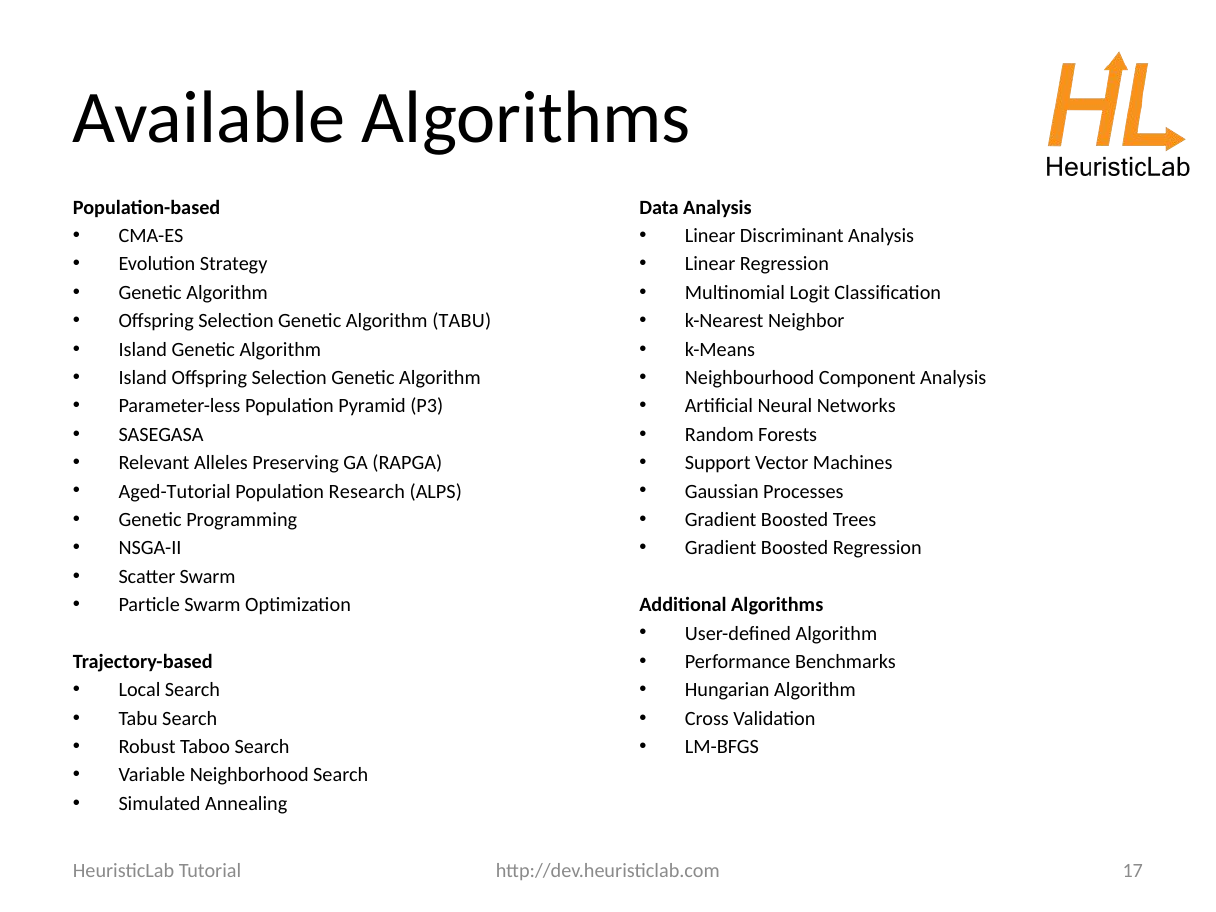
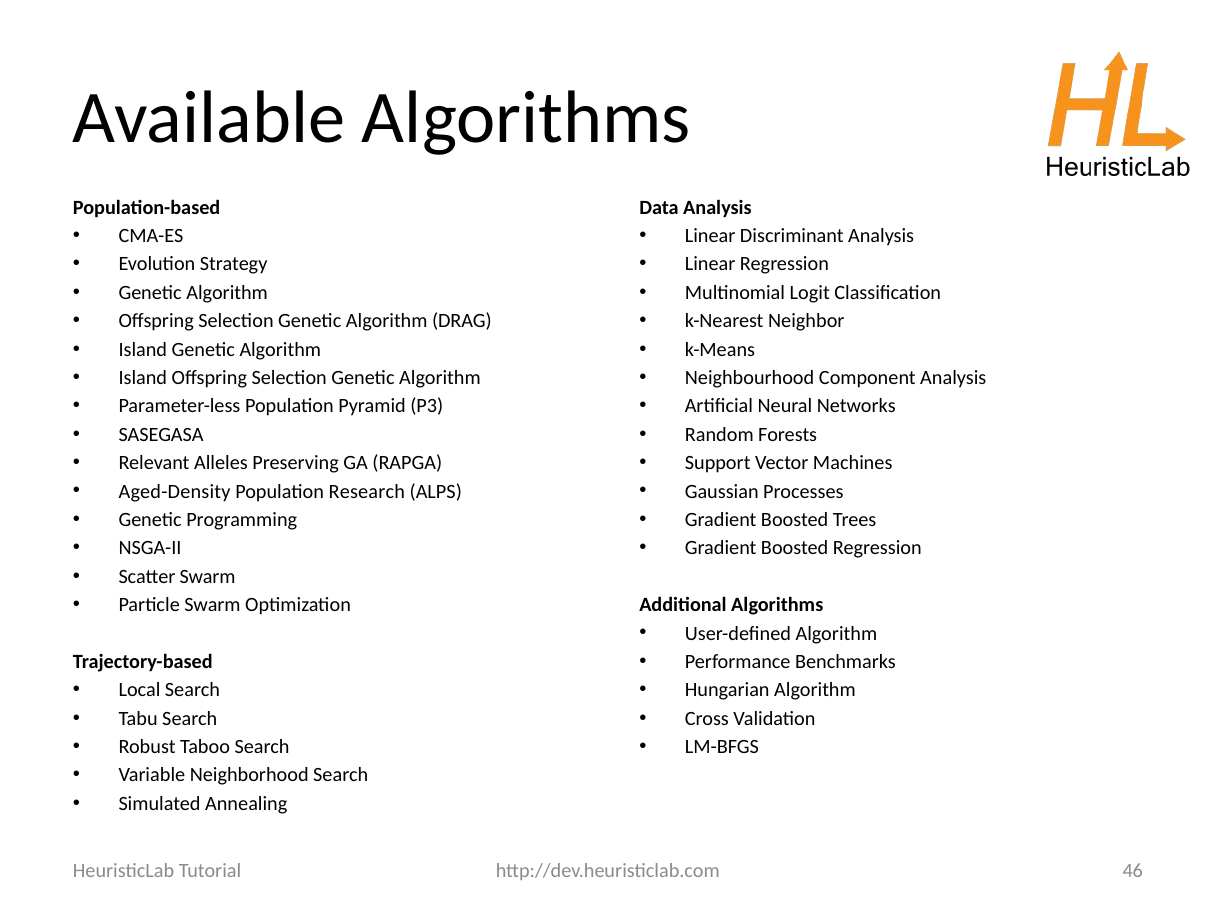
Algorithm TABU: TABU -> DRAG (462, 321)
Aged-Tutorial: Aged-Tutorial -> Aged-Density (175, 491)
17: 17 -> 46 (1133, 871)
